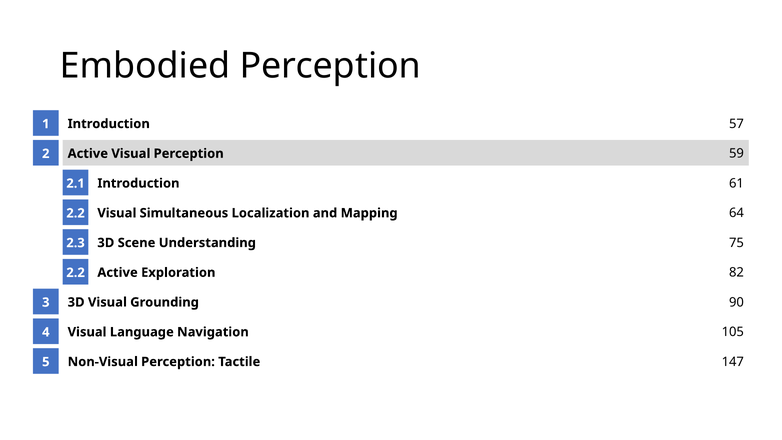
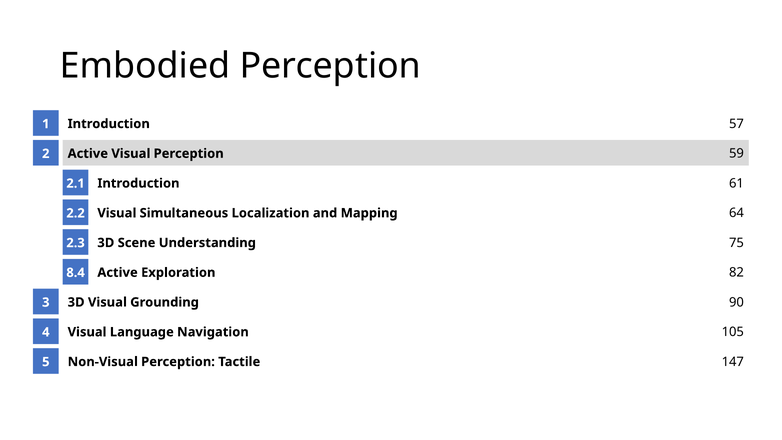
2.2: 2.2 -> 8.4 (76, 273)
